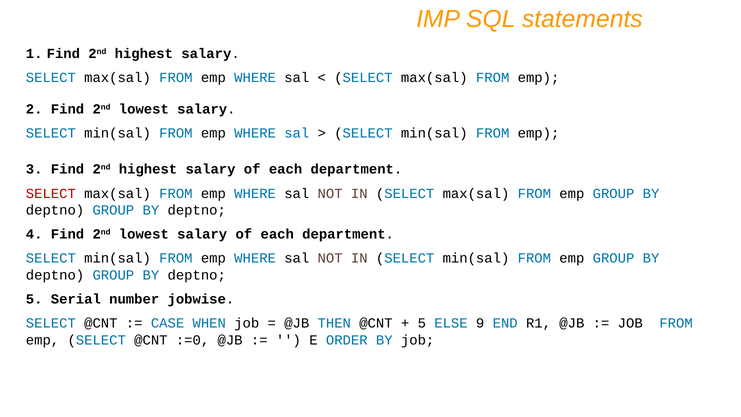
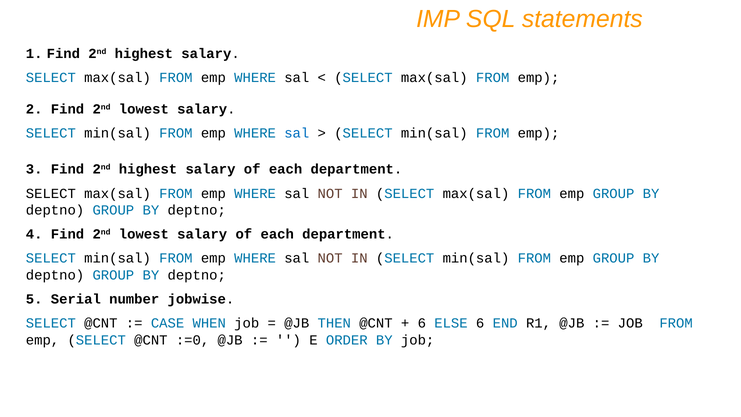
SELECT colour: red -> black (51, 193)
5: 5 -> 6 (422, 323)
ELSE 9: 9 -> 6 (480, 323)
